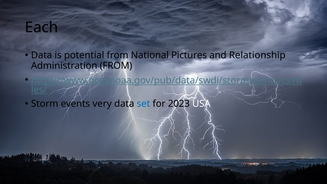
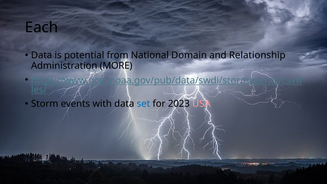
Pictures: Pictures -> Domain (189, 55)
Administration FROM: FROM -> MORE (116, 66)
very: very -> with (102, 104)
USA colour: white -> pink (201, 104)
